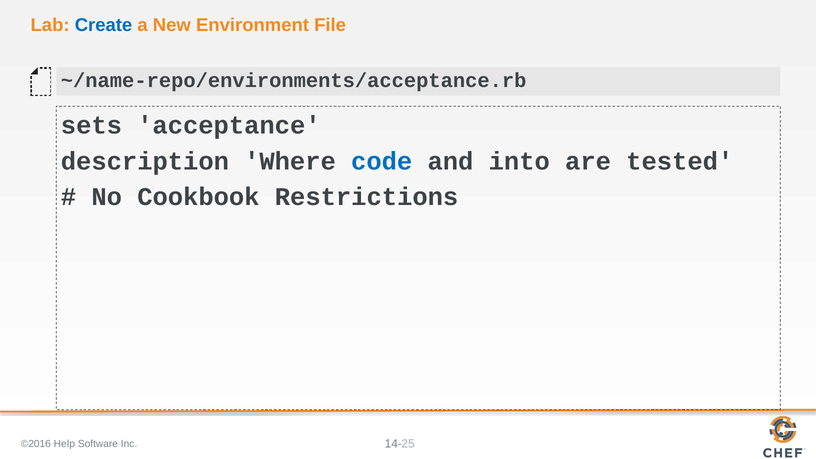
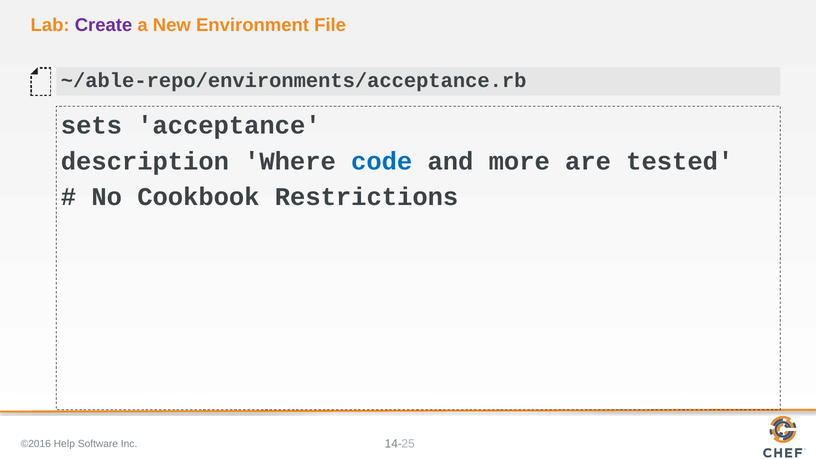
Create colour: blue -> purple (104, 25)
~/name-repo/environments/acceptance.rb: ~/name-repo/environments/acceptance.rb -> ~/able-repo/environments/acceptance.rb (294, 81)
into: into -> more (519, 161)
